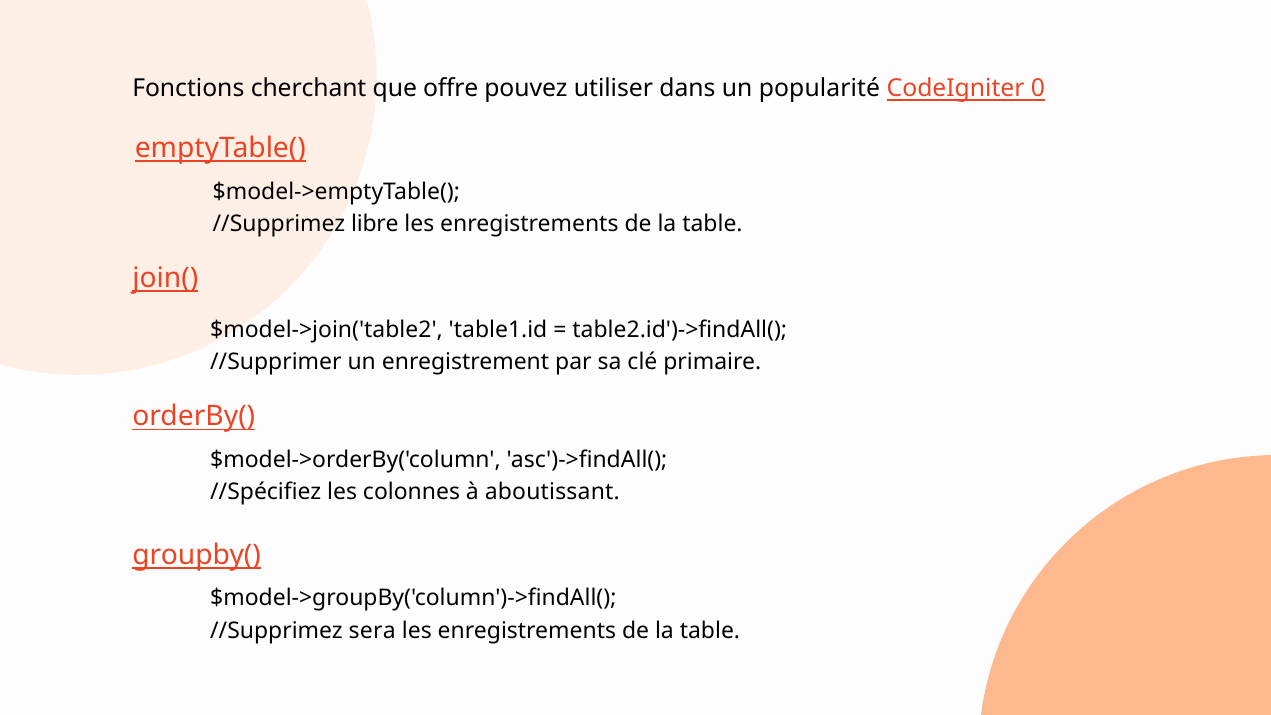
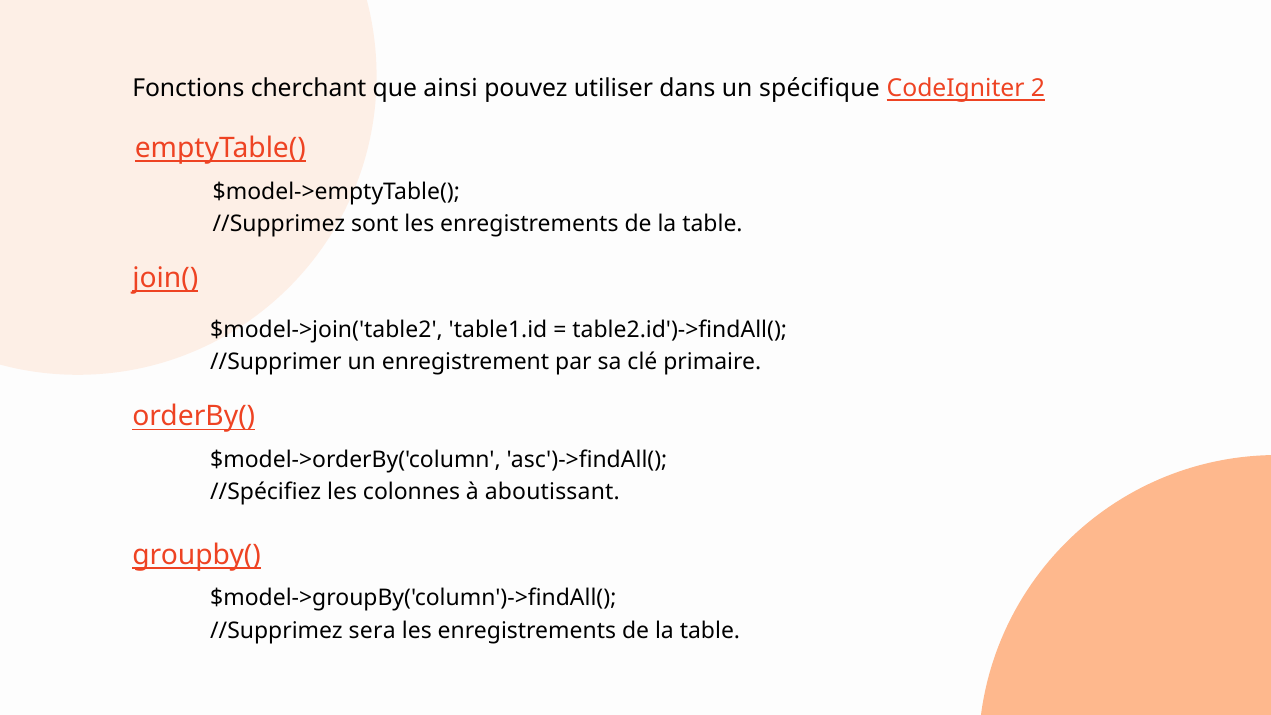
offre: offre -> ainsi (451, 89)
popularité: popularité -> spécifique (819, 89)
0: 0 -> 2 (1038, 89)
libre: libre -> sont (375, 224)
